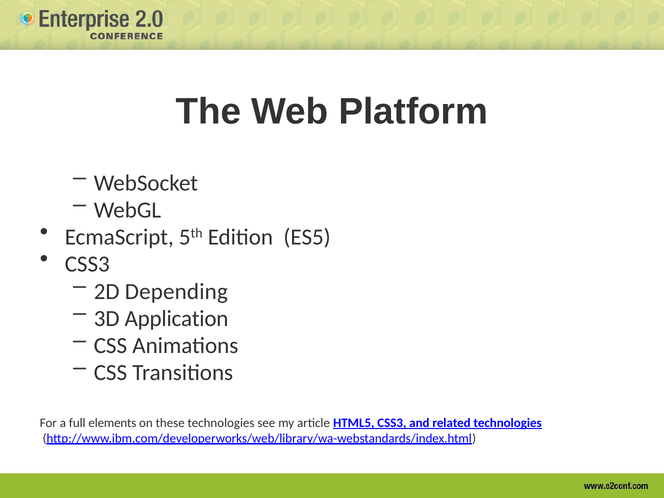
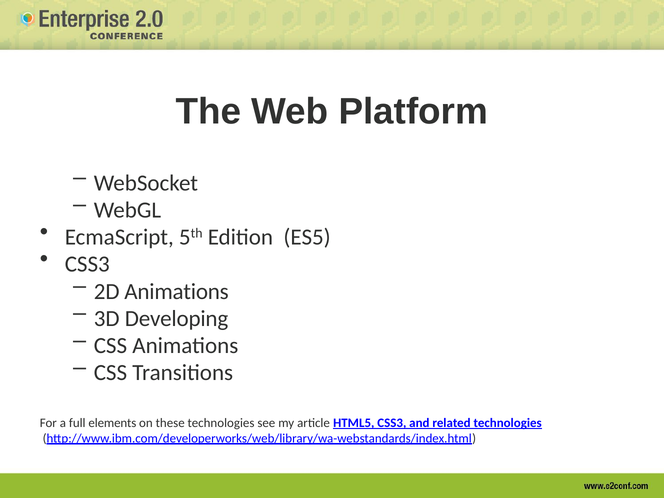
2D Depending: Depending -> Animations (177, 291)
Application: Application -> Developing (177, 319)
